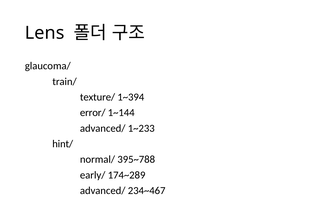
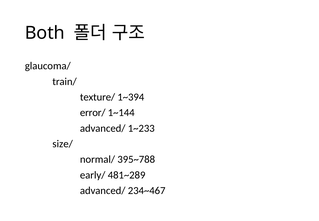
Lens: Lens -> Both (45, 33)
hint/: hint/ -> size/ (63, 144)
174~289: 174~289 -> 481~289 (127, 175)
